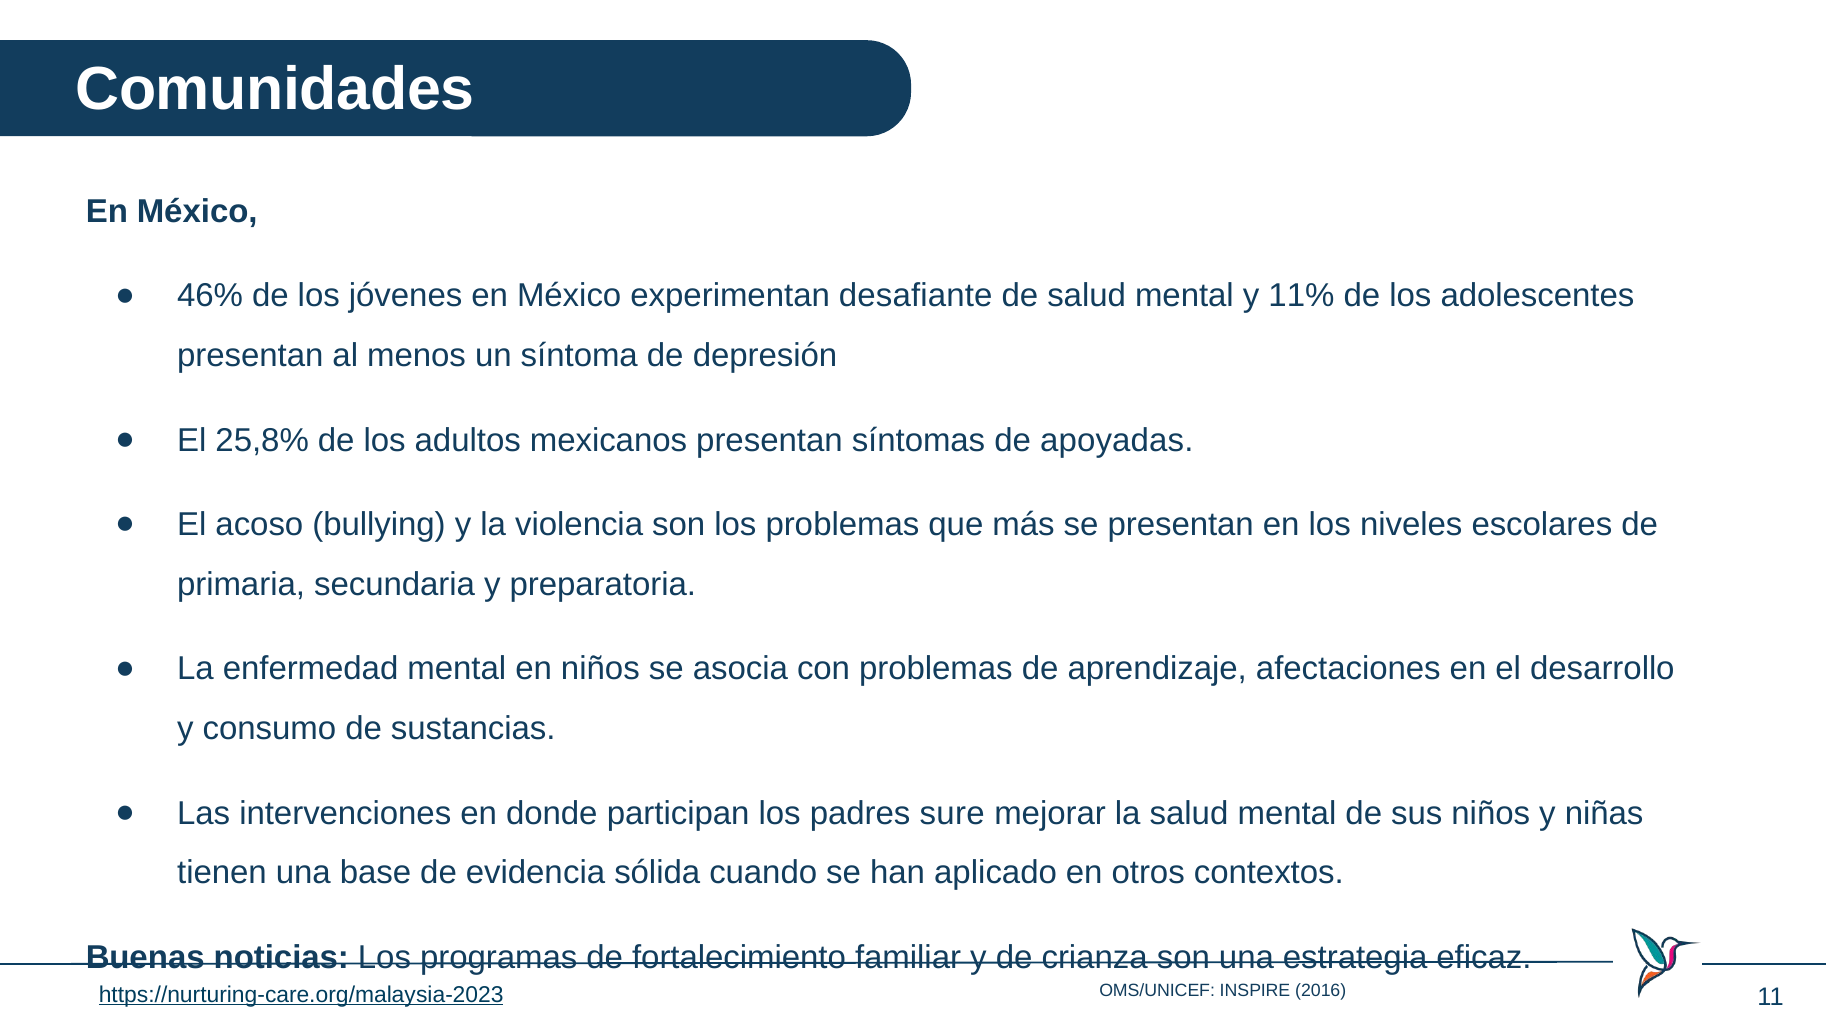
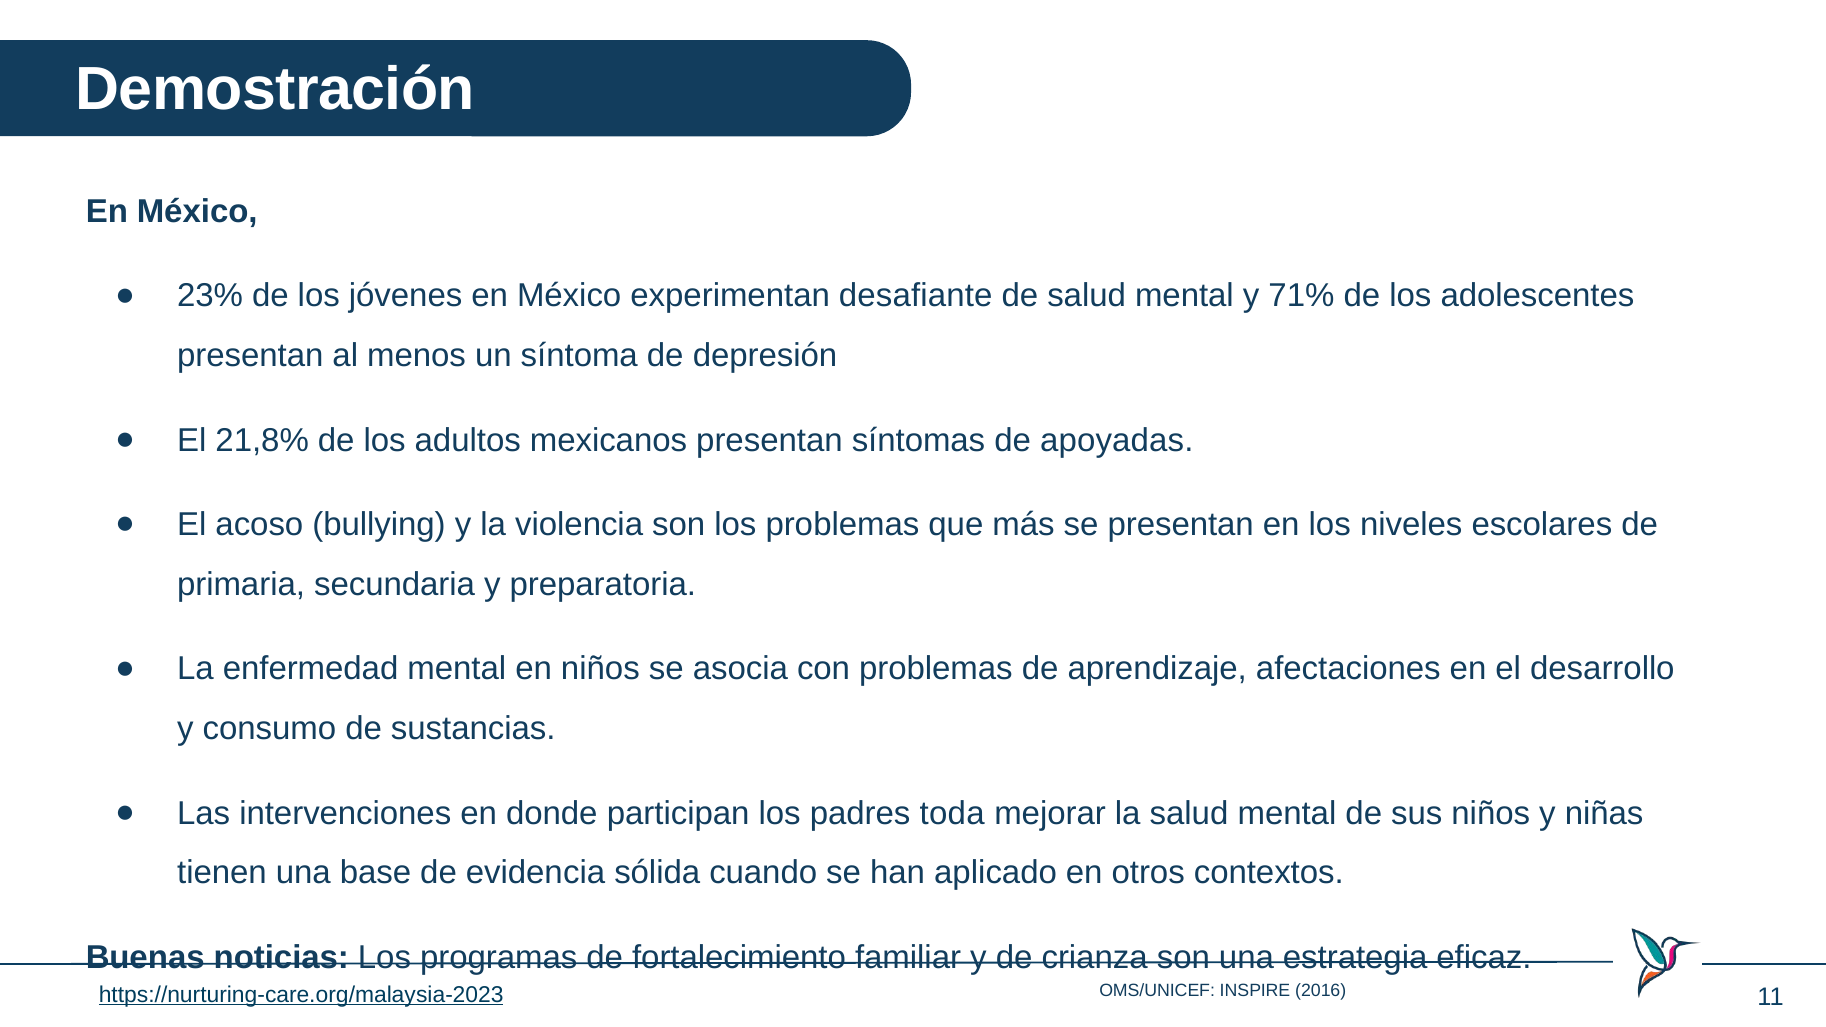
Comunidades: Comunidades -> Demostración (275, 89)
46%: 46% -> 23% (210, 296)
11%: 11% -> 71% (1302, 296)
25,8%: 25,8% -> 21,8% (262, 440)
sure: sure -> toda (952, 813)
